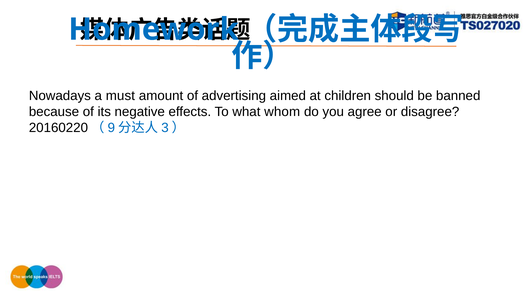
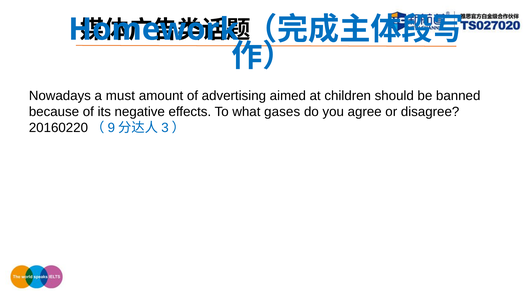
whom: whom -> gases (282, 112)
